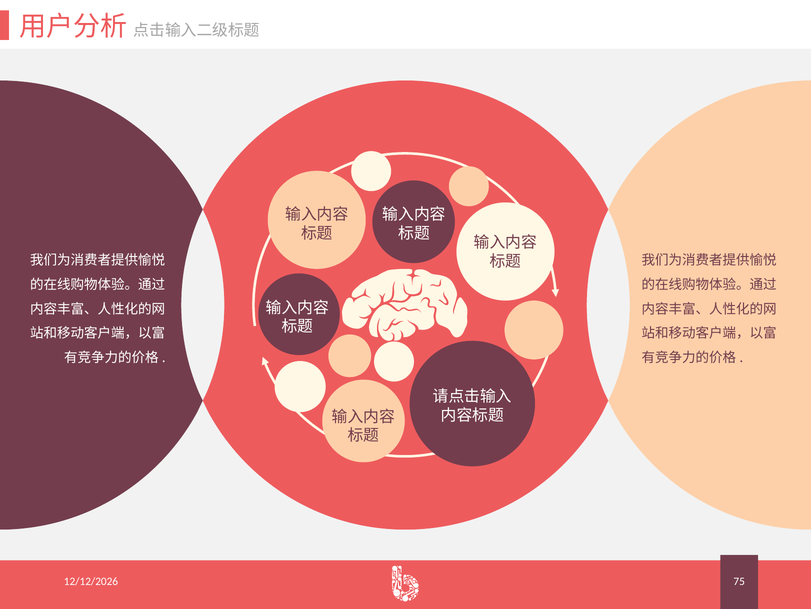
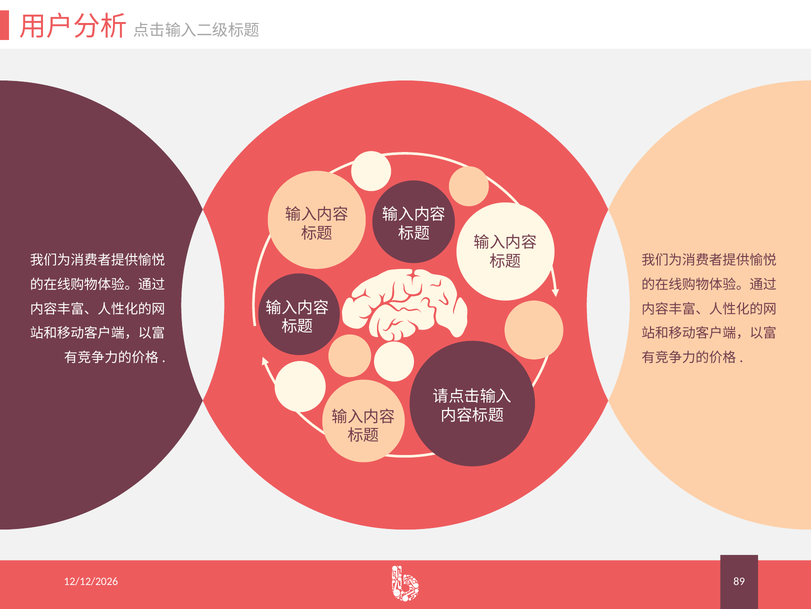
75: 75 -> 89 (739, 581)
